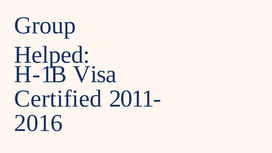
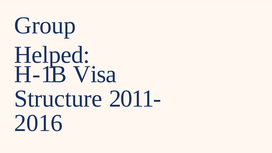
Certified: Certified -> Structure (58, 99)
